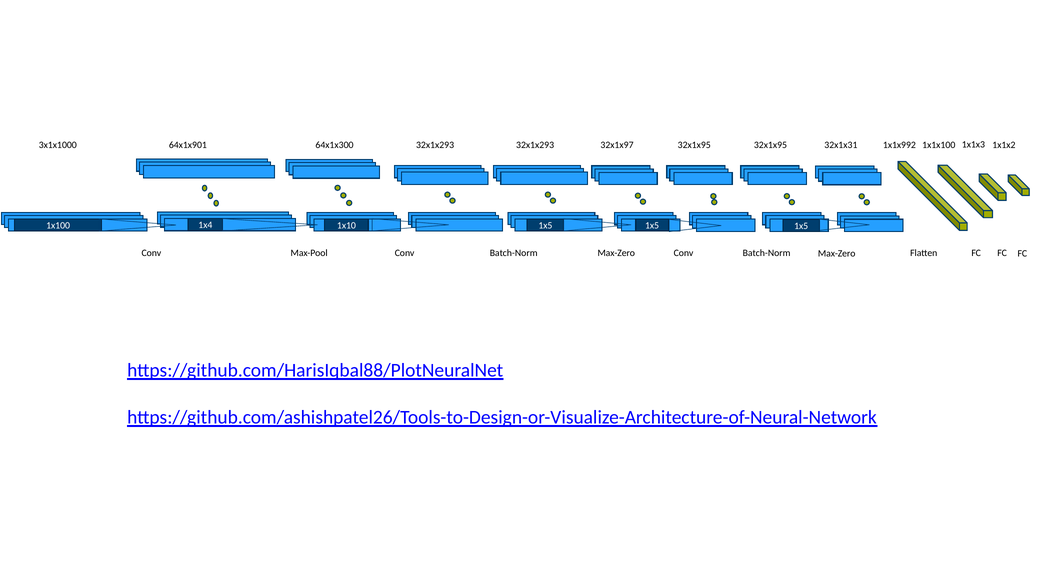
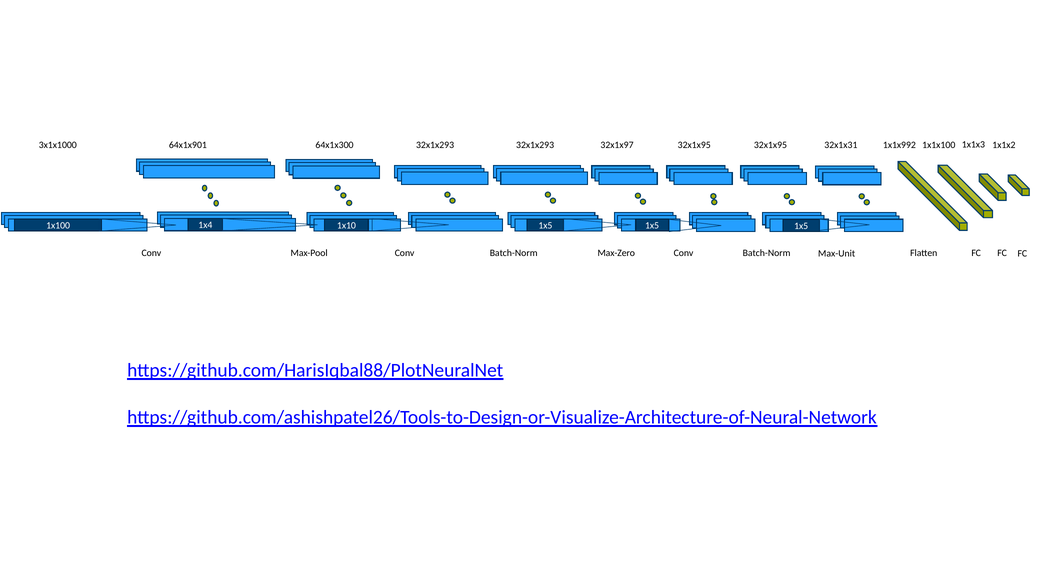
Max-Zero: Max-Zero -> Max-Unit (837, 253)
